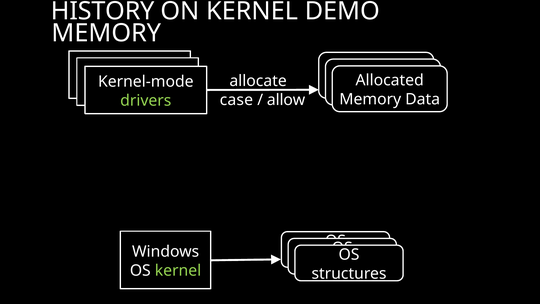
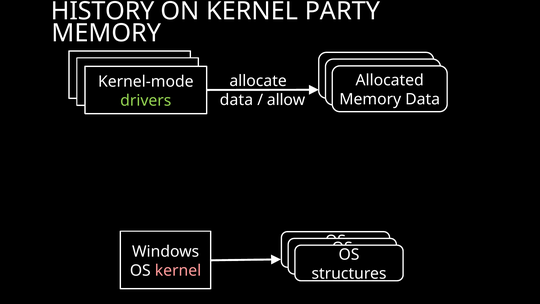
DEMO: DEMO -> PARTY (342, 11)
case: case -> data (236, 100)
kernel colour: light green -> pink (178, 270)
